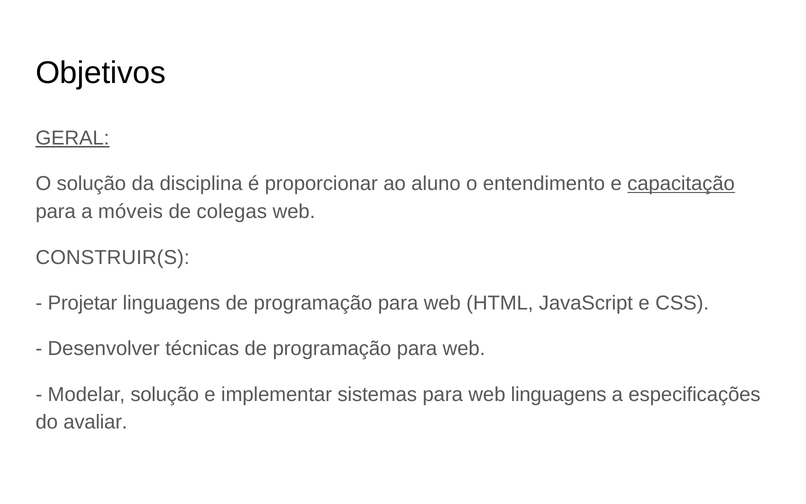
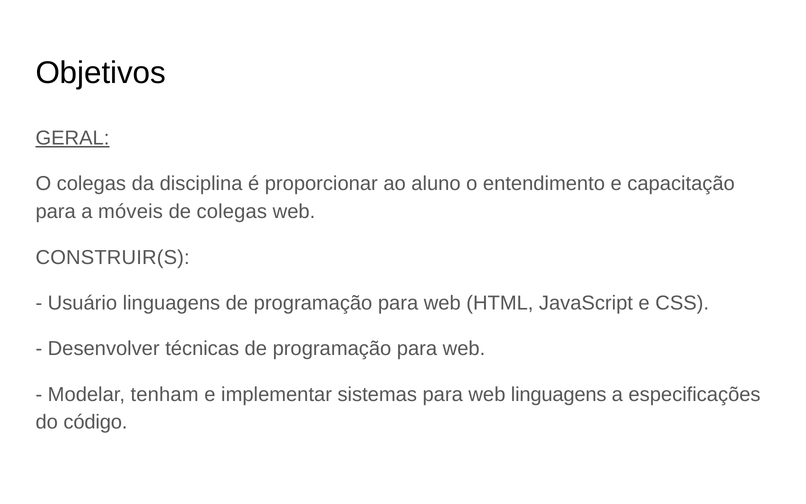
O solução: solução -> colegas (91, 184)
capacitação underline: present -> none (681, 184)
Projetar: Projetar -> Usuário (82, 303)
Modelar solução: solução -> tenham (165, 394)
avaliar: avaliar -> código (95, 422)
